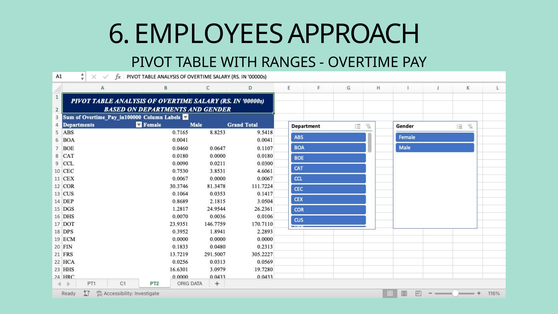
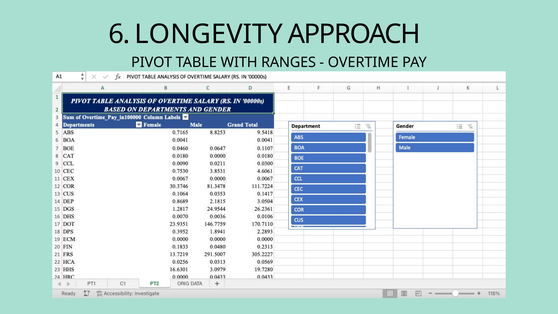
EMPLOYEES: EMPLOYEES -> LONGEVITY (209, 34)
